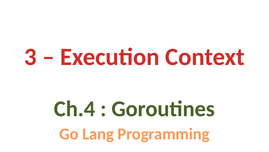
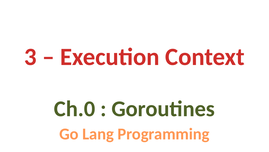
Ch.4: Ch.4 -> Ch.0 (75, 108)
